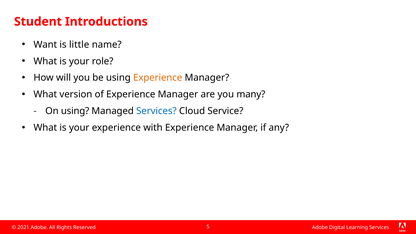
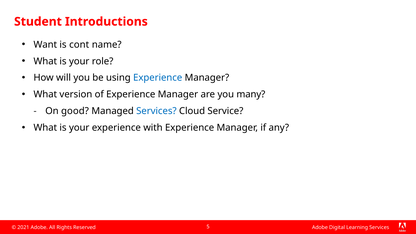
little: little -> cont (79, 45)
Experience colour: orange -> blue (158, 78)
On using: using -> good (75, 111)
